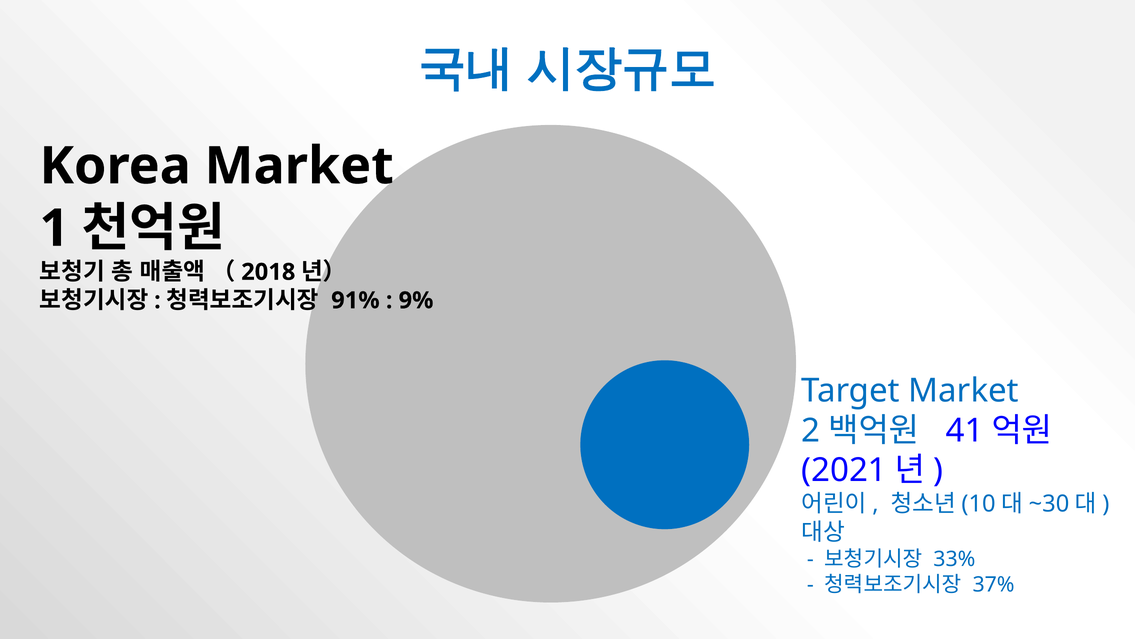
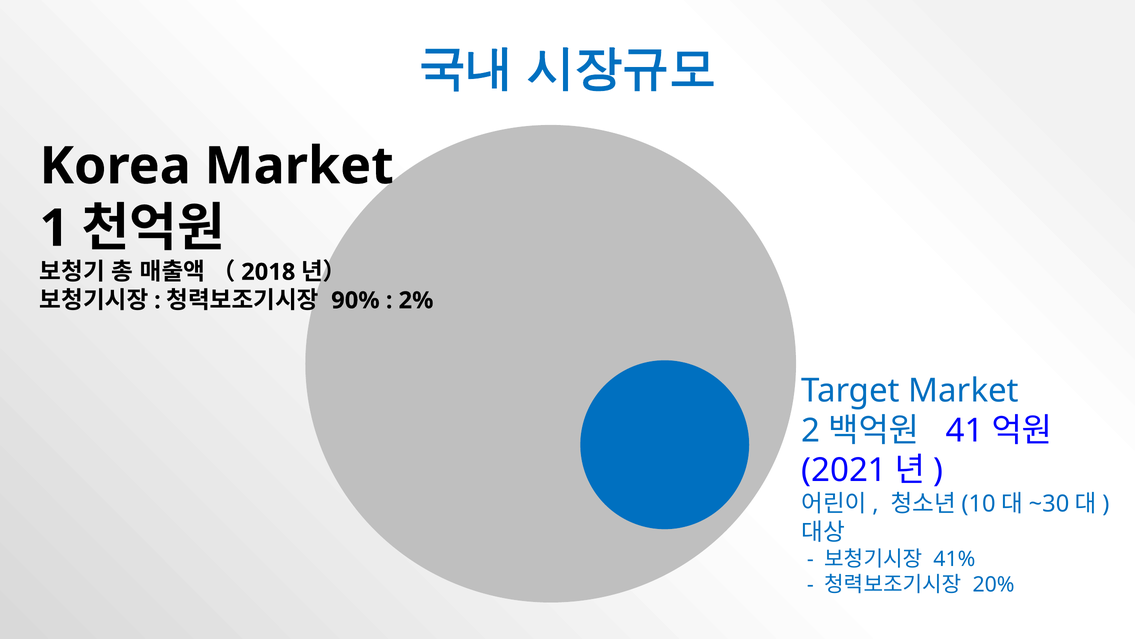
91%: 91% -> 90% (355, 300)
9%: 9% -> 2% (416, 300)
33%: 33% -> 41% (954, 559)
37%: 37% -> 20% (994, 584)
